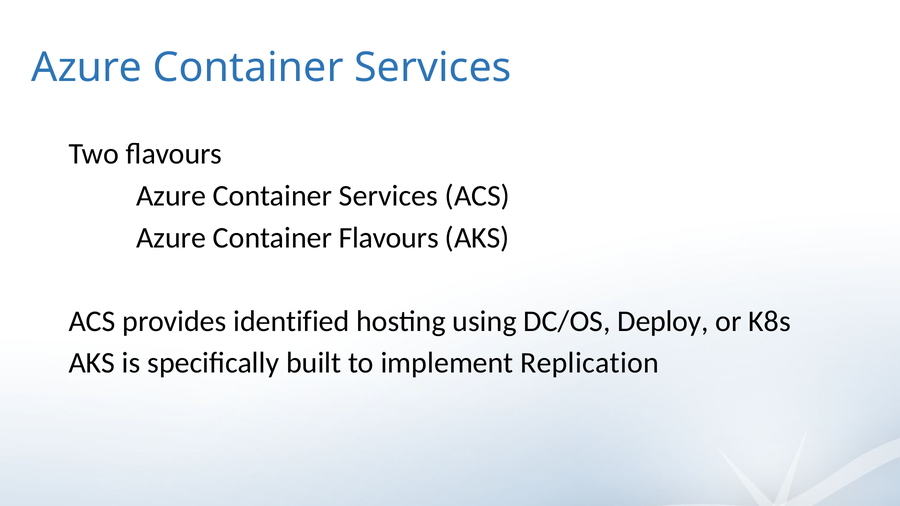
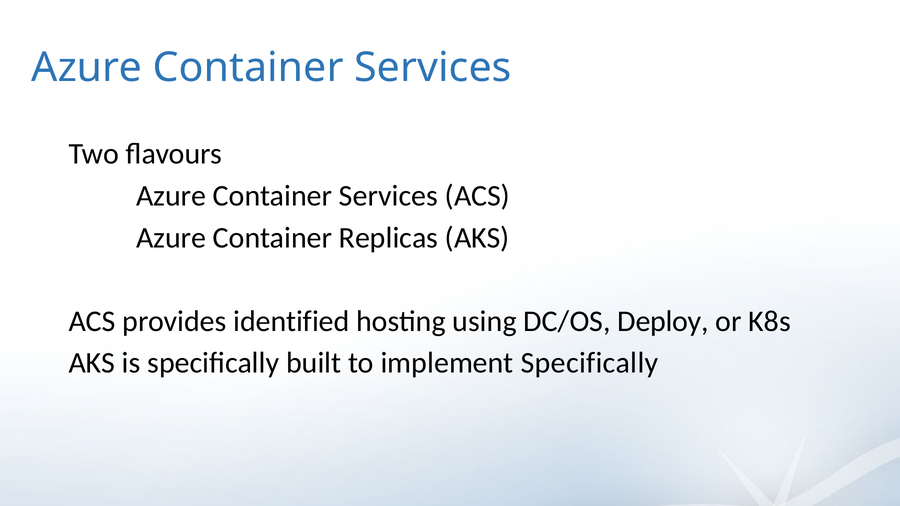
Container Flavours: Flavours -> Replicas (389, 238)
implement Replication: Replication -> Specifically (590, 363)
